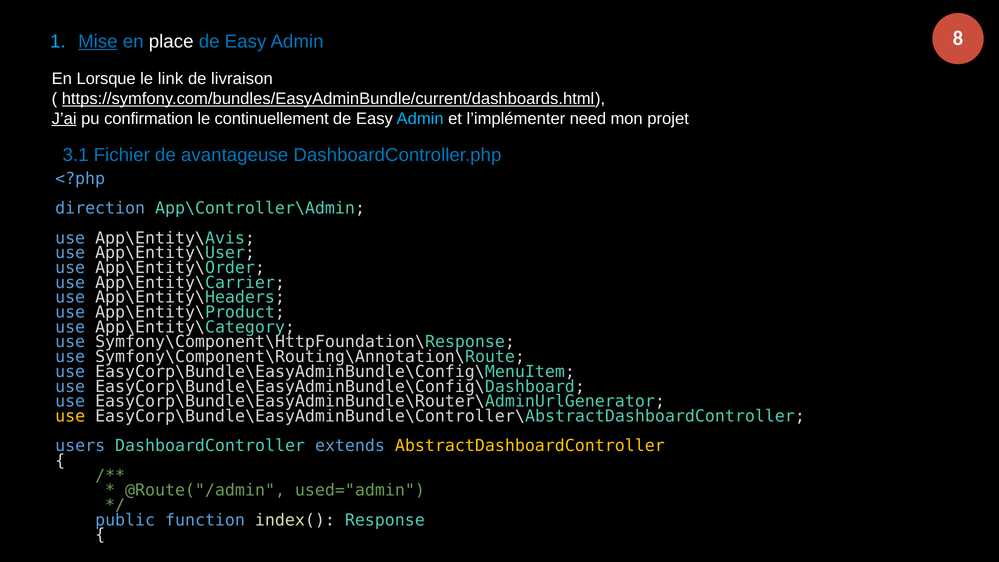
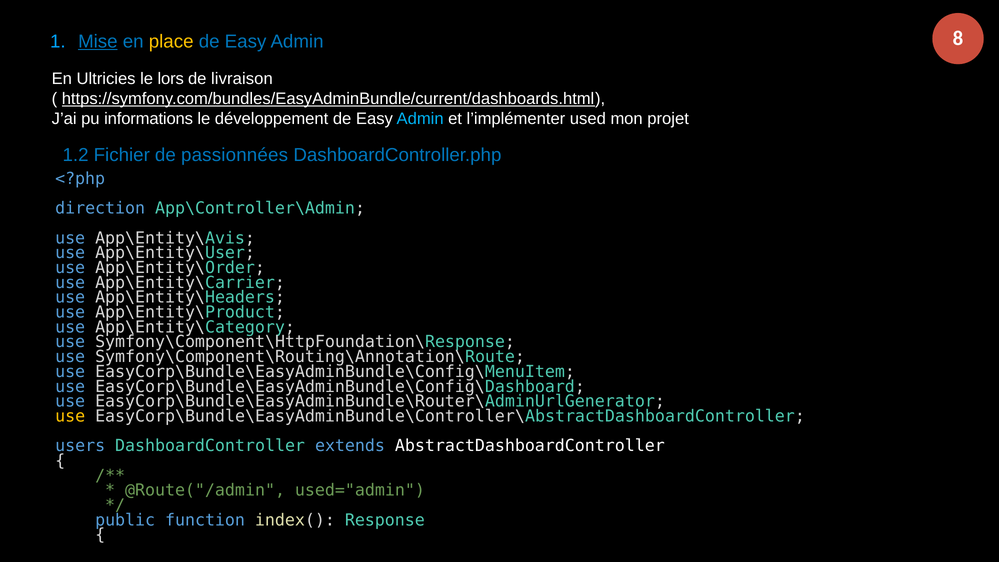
place colour: white -> yellow (171, 42)
Lorsque: Lorsque -> Ultricies (106, 79)
link: link -> lors (171, 79)
J’ai underline: present -> none (64, 119)
confirmation: confirmation -> informations (149, 119)
continuellement: continuellement -> développement (272, 119)
need: need -> used (588, 119)
3.1: 3.1 -> 1.2 (76, 155)
avantageuse: avantageuse -> passionnées (235, 155)
AbstractDashboardController colour: yellow -> white (530, 446)
